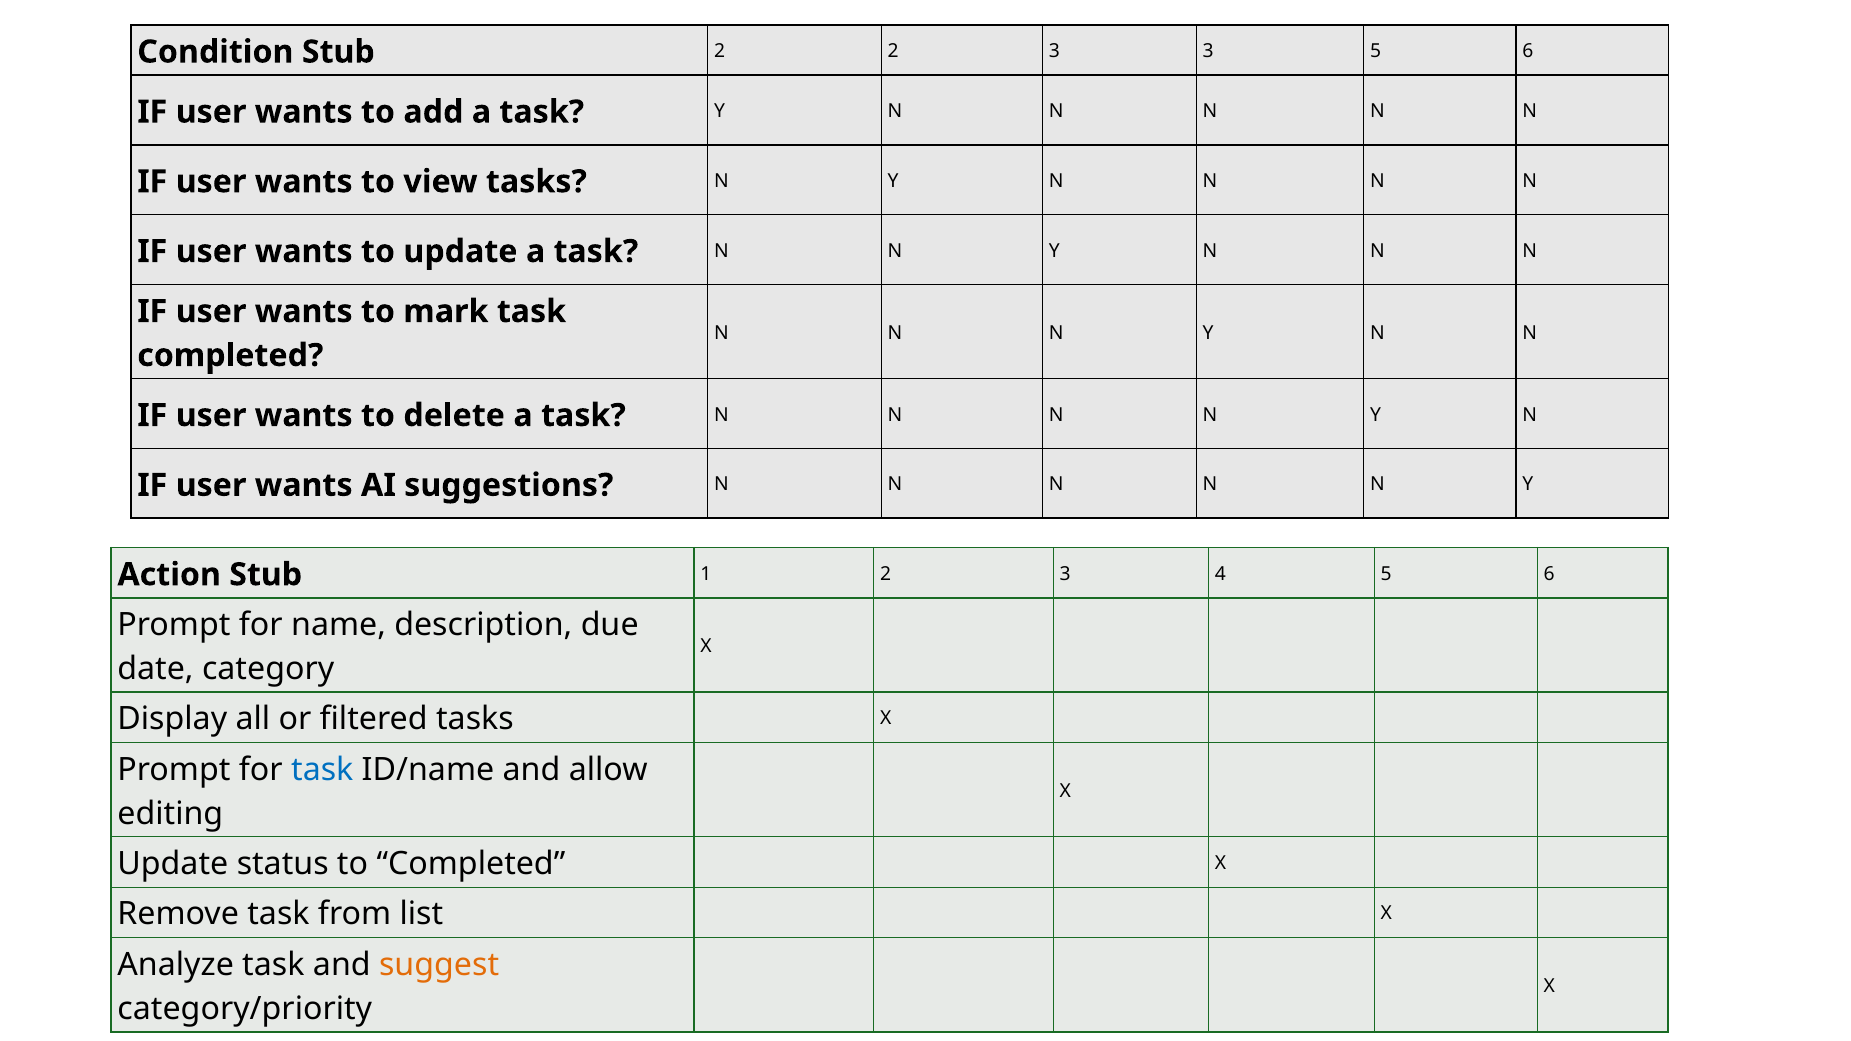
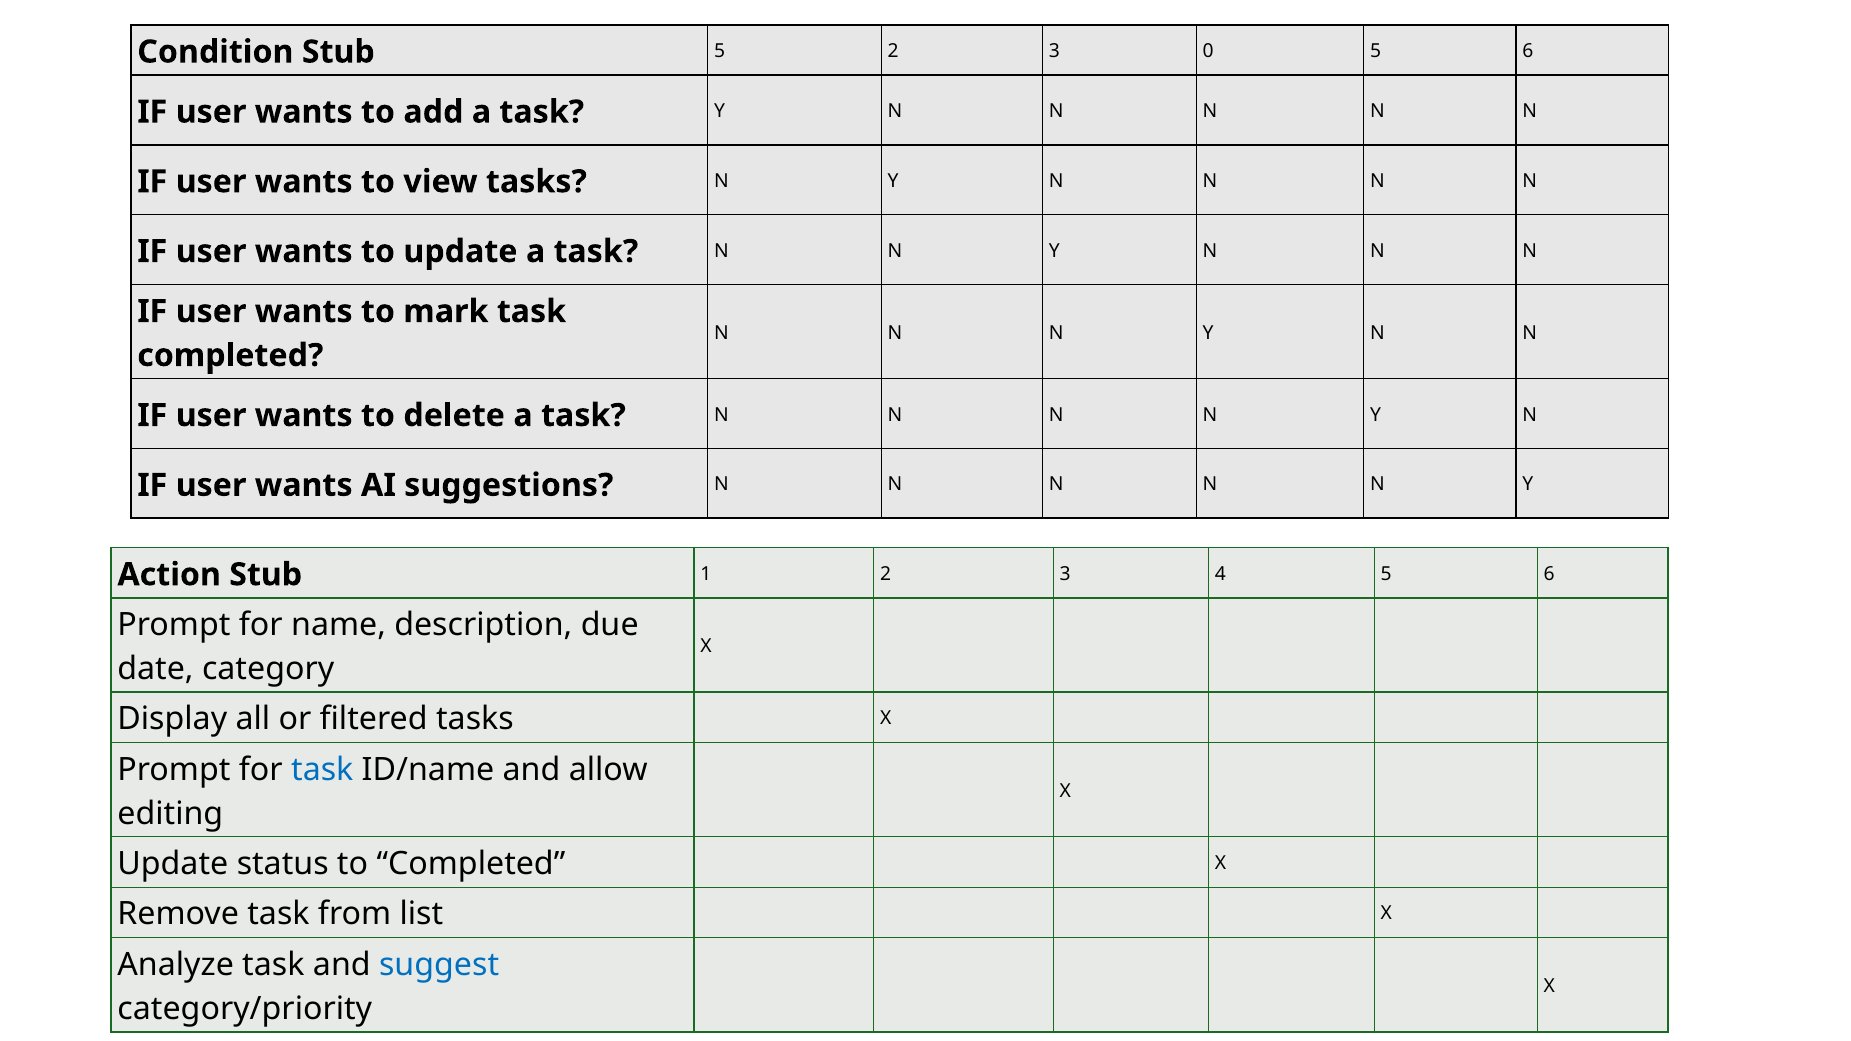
2: 2 -> 5 (720, 51)
3 3: 3 -> 0 (1208, 51)
suggest colour: orange -> blue (439, 965)
